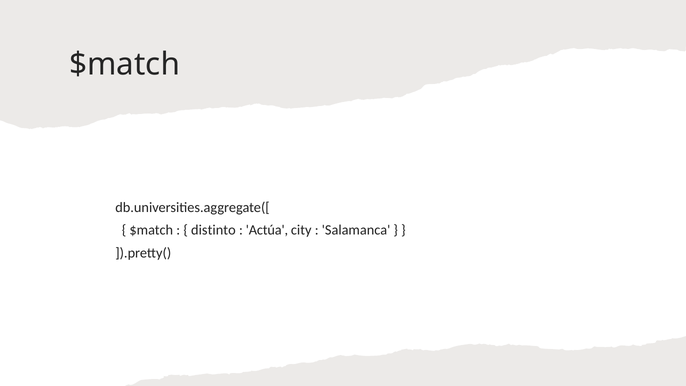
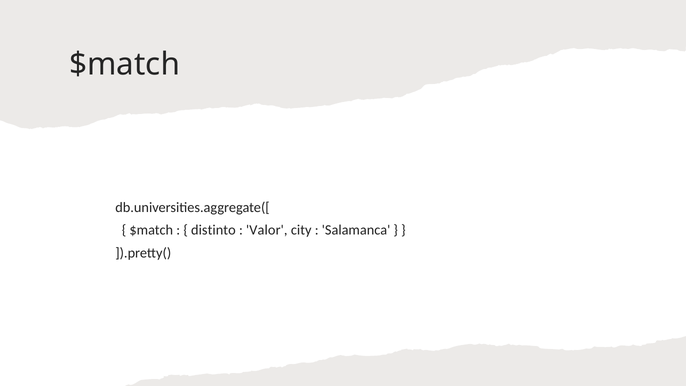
Actúa: Actúa -> Valor (267, 230)
